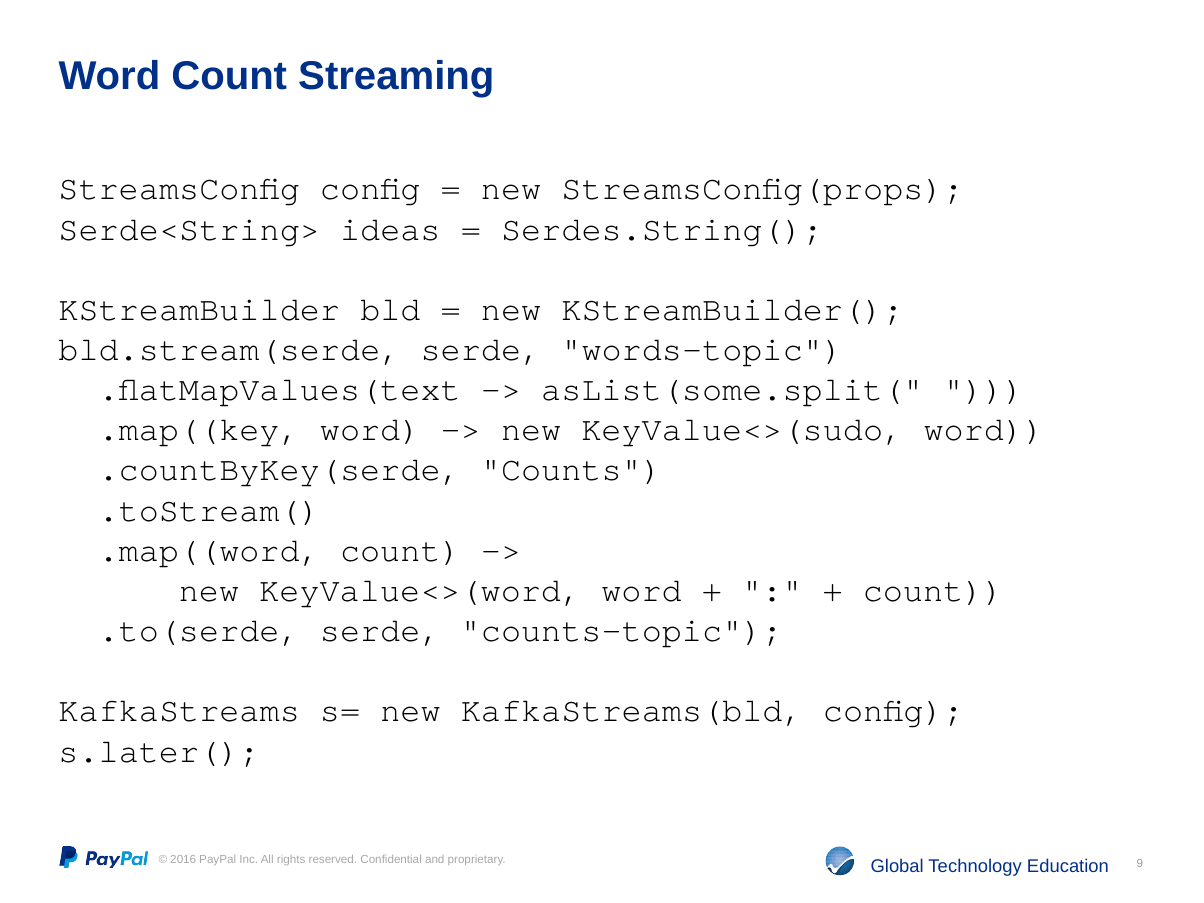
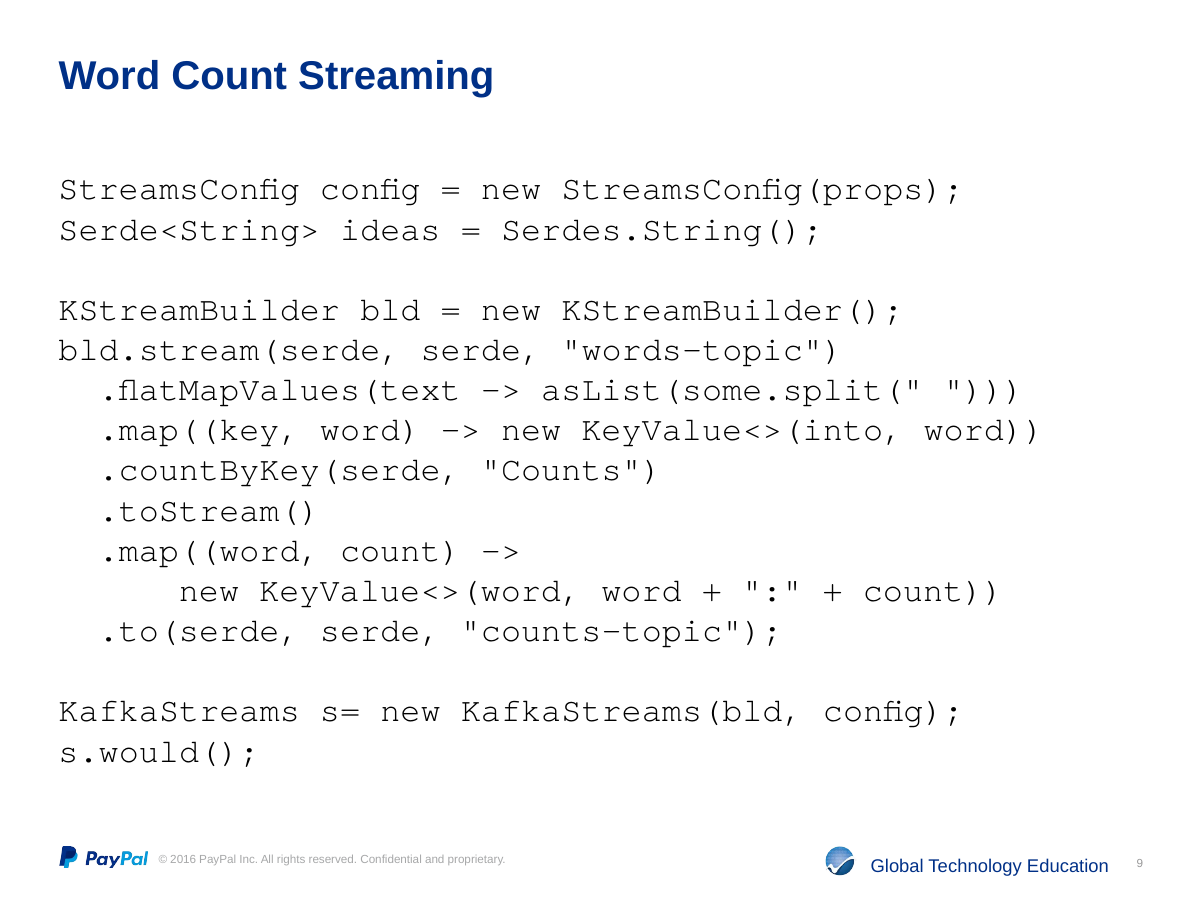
KeyValue<>(sudo: KeyValue<>(sudo -> KeyValue<>(into (742, 430)
s.later(: s.later( -> s.would( (159, 751)
